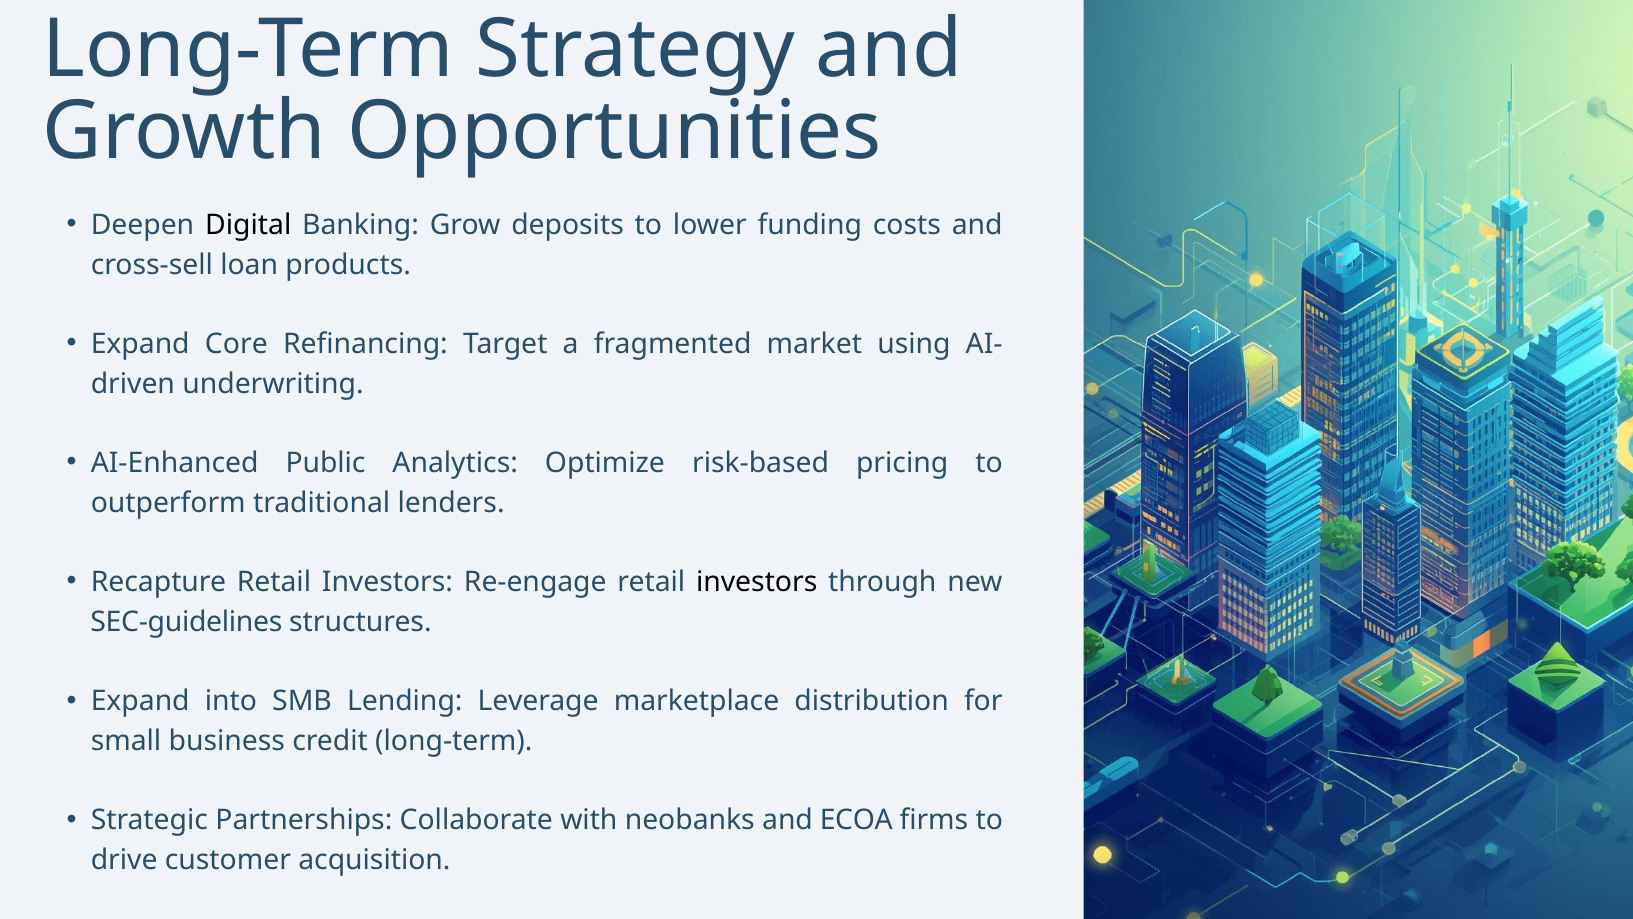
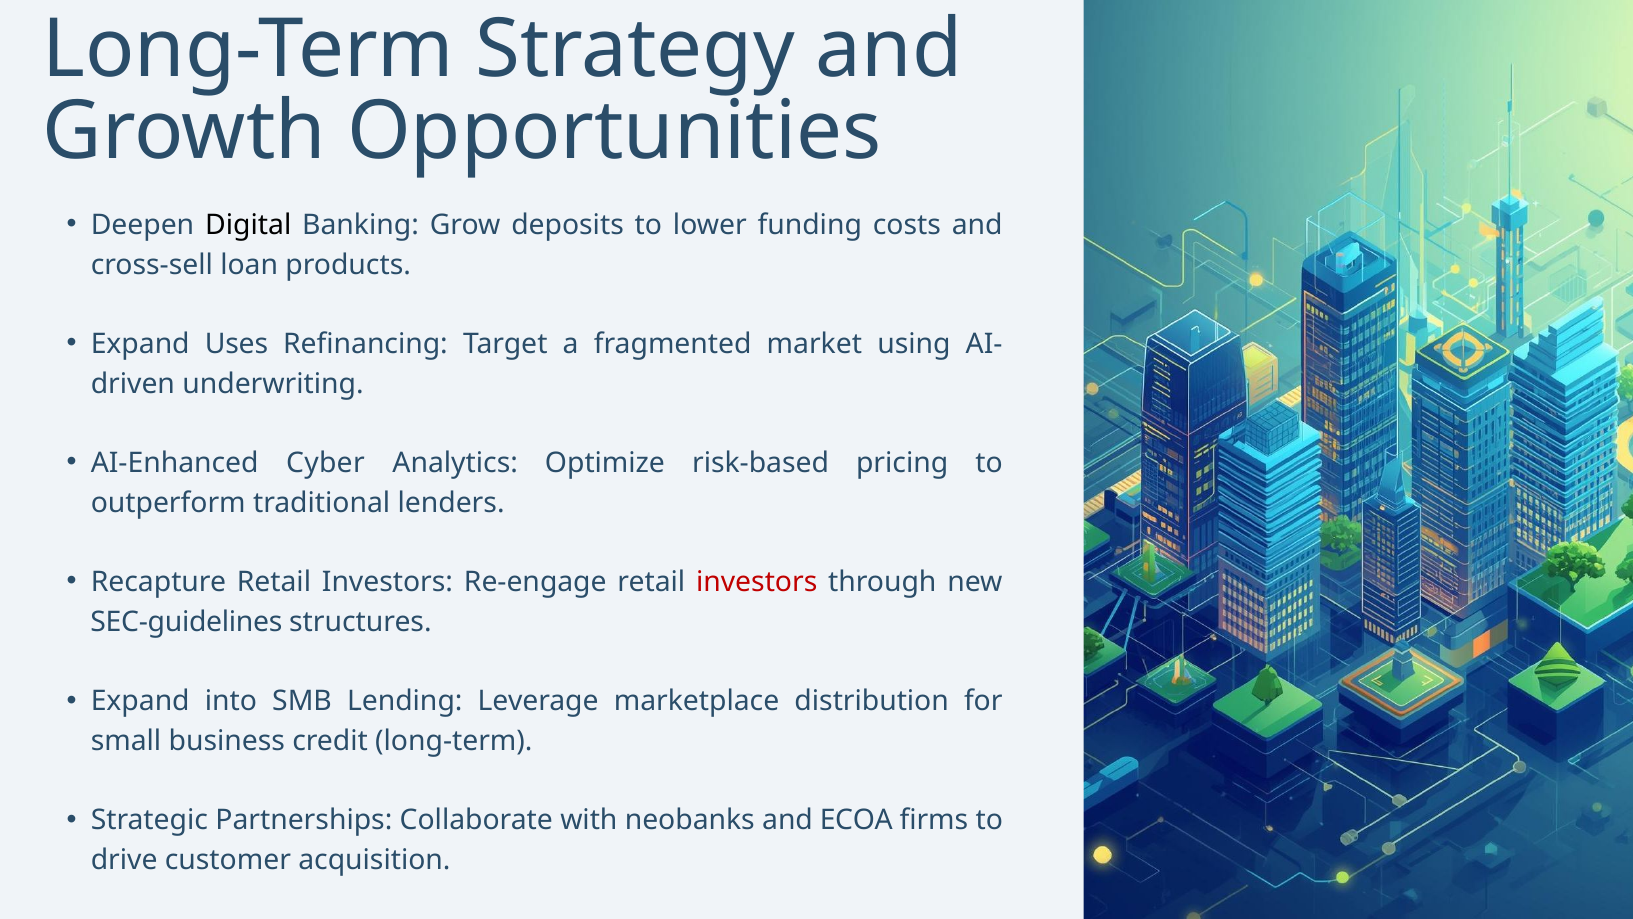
Core: Core -> Uses (236, 344)
Public: Public -> Cyber (325, 463)
investors colour: black -> red (757, 582)
